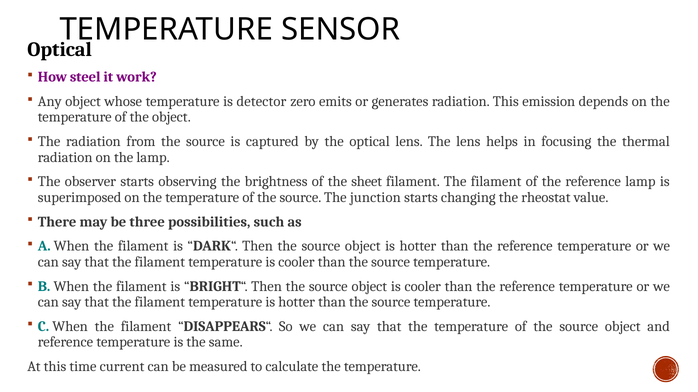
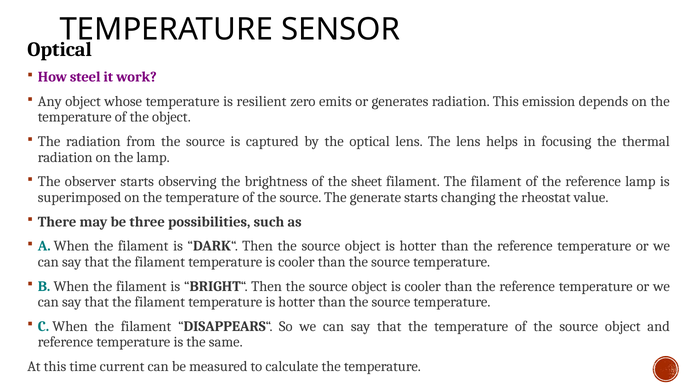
detector: detector -> resilient (261, 102)
junction: junction -> generate (375, 198)
